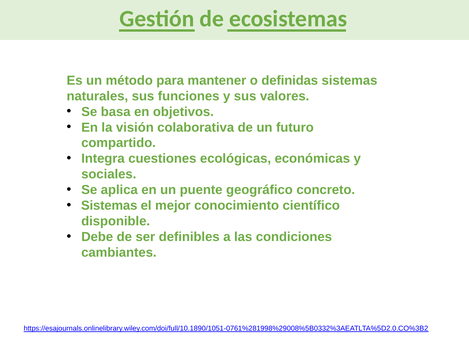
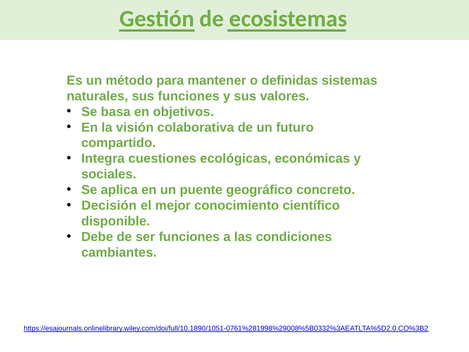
Sistemas: Sistemas -> Decisión (109, 205)
ser definibles: definibles -> funciones (189, 237)
